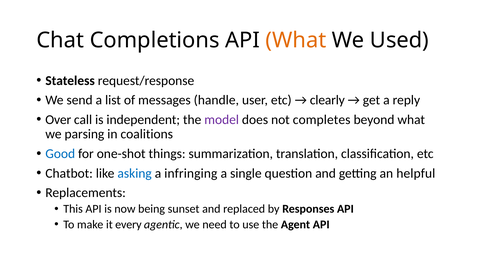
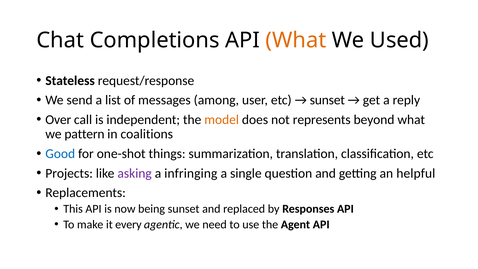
handle: handle -> among (216, 100)
clearly: clearly -> sunset (327, 100)
model colour: purple -> orange (222, 120)
completes: completes -> represents (322, 120)
parsing: parsing -> pattern (84, 134)
Chatbot: Chatbot -> Projects (69, 173)
asking colour: blue -> purple (135, 173)
